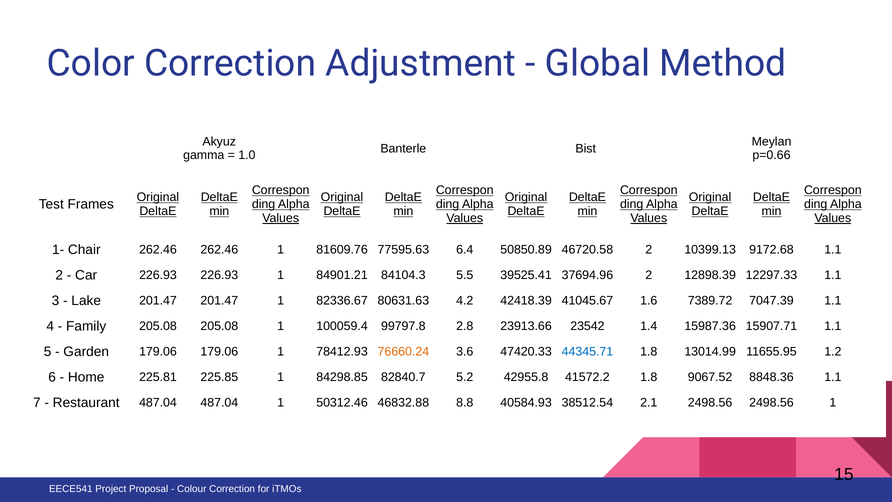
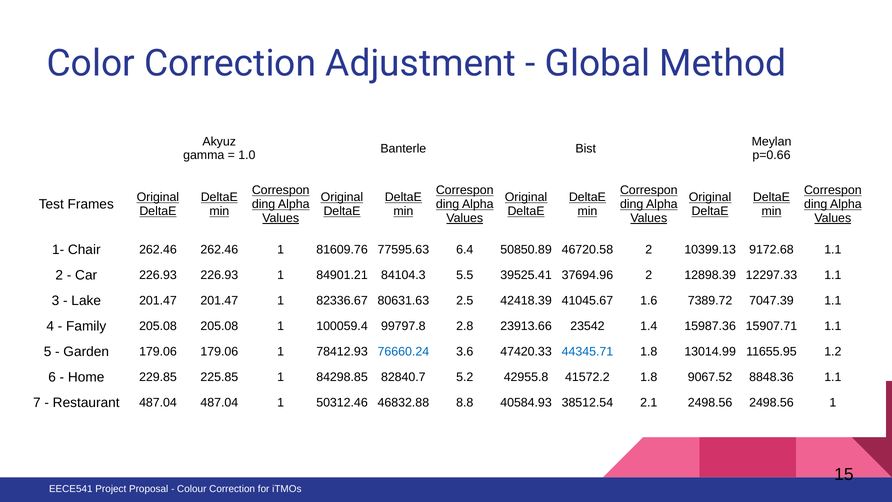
4.2: 4.2 -> 2.5 (465, 300)
76660.24 colour: orange -> blue (403, 351)
225.81: 225.81 -> 229.85 (158, 377)
